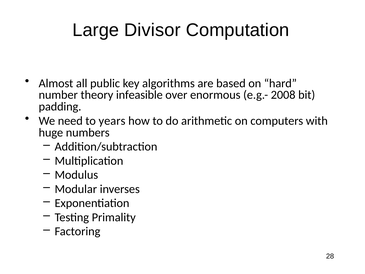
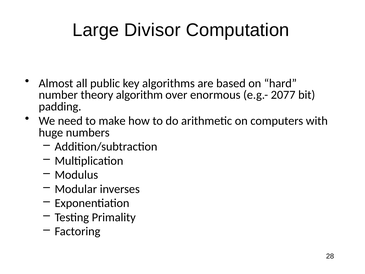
infeasible: infeasible -> algorithm (139, 95)
2008: 2008 -> 2077 (283, 95)
years: years -> make (112, 121)
